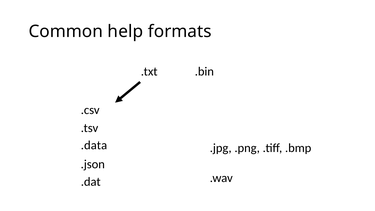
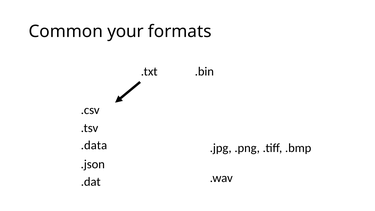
help: help -> your (126, 32)
